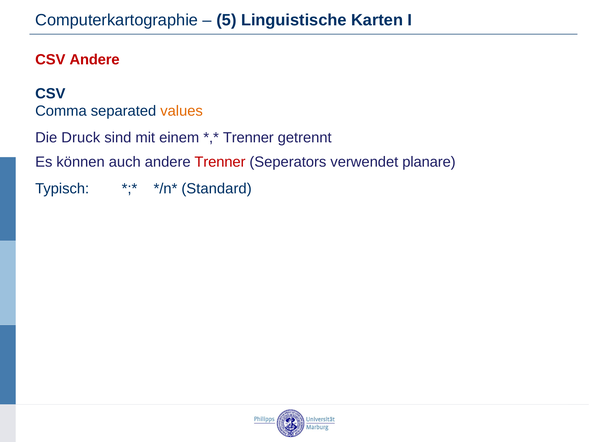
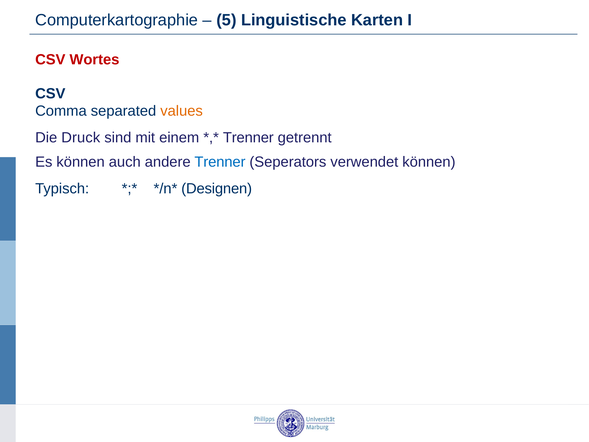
CSV Andere: Andere -> Wortes (94, 60)
Trenner colour: red -> blue (220, 162)
verwendet planare: planare -> können (429, 162)
Standard: Standard -> Designen (217, 188)
